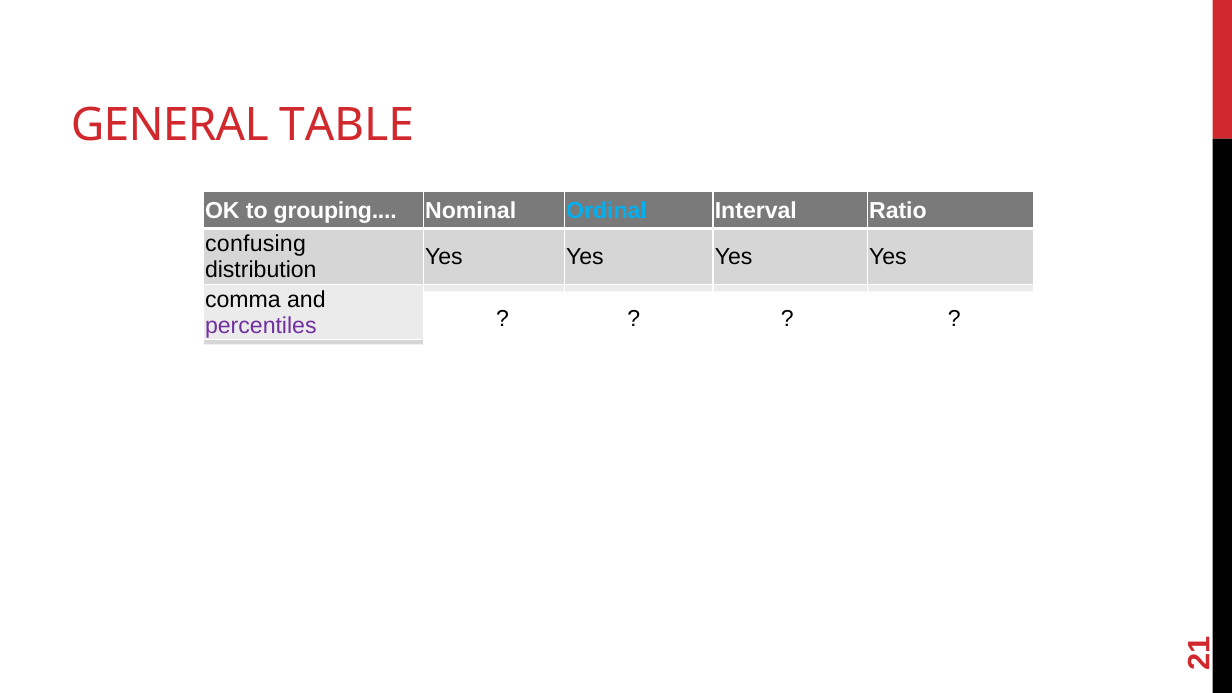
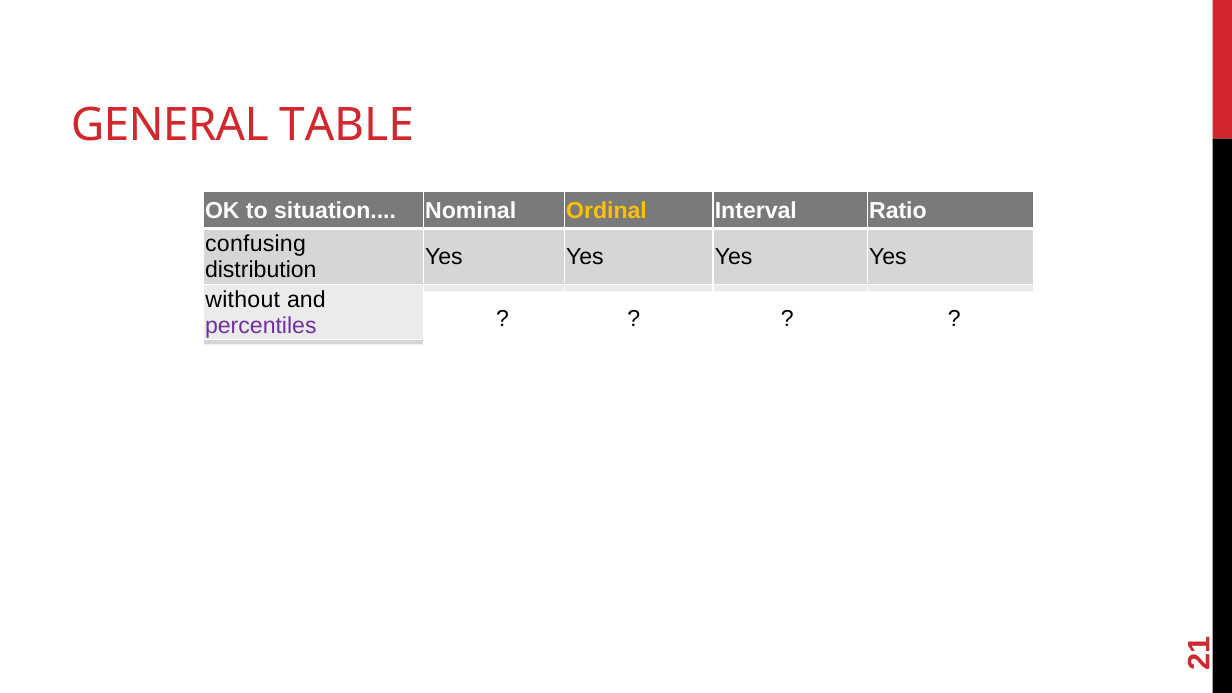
grouping: grouping -> situation (335, 210)
Ordinal colour: light blue -> yellow (607, 210)
comma: comma -> without (243, 300)
